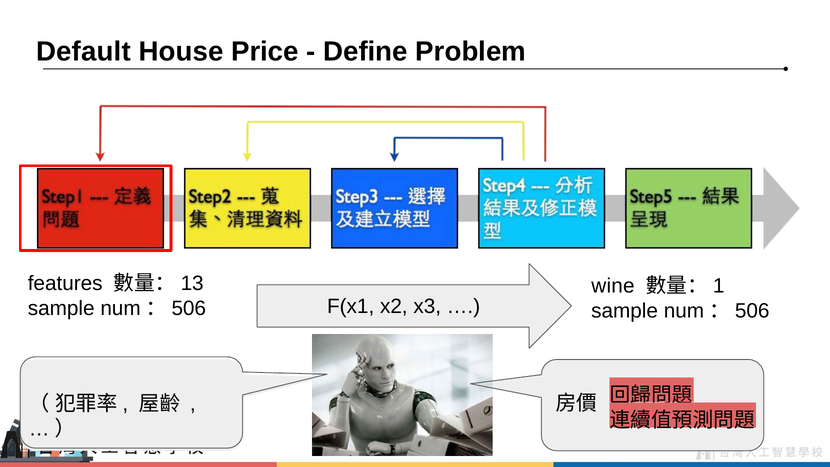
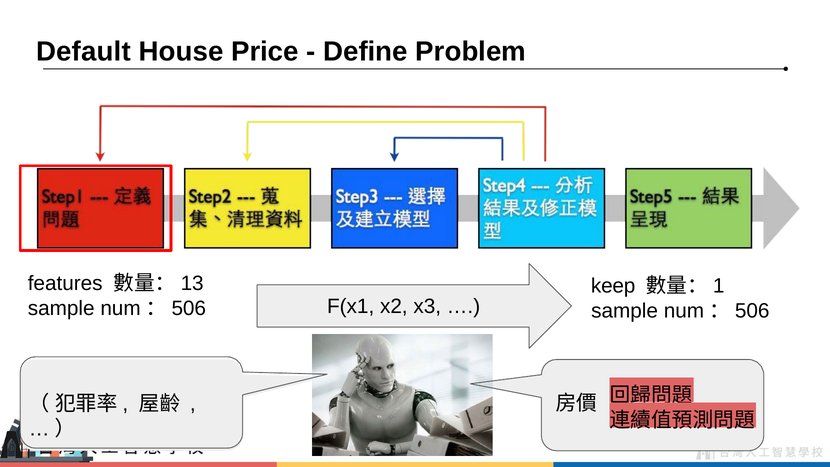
wine: wine -> keep (613, 286)
